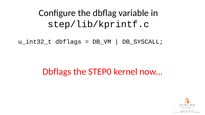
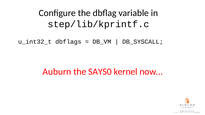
Dbflags: Dbflags -> Auburn (57, 72)
STEP0: STEP0 -> SAYS0 (100, 72)
